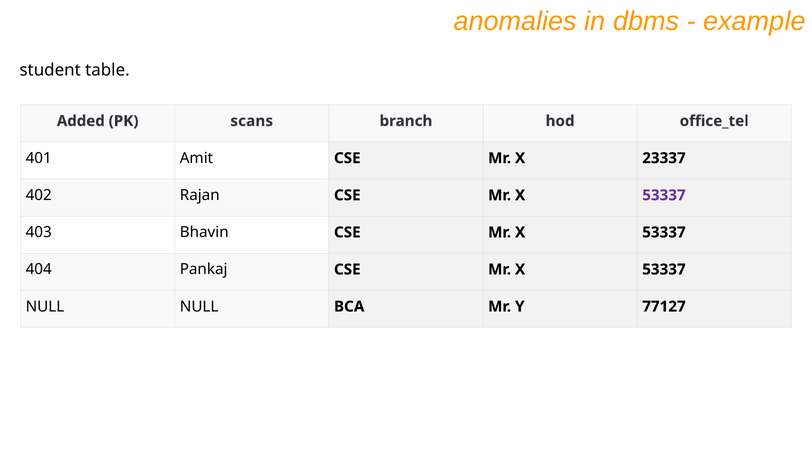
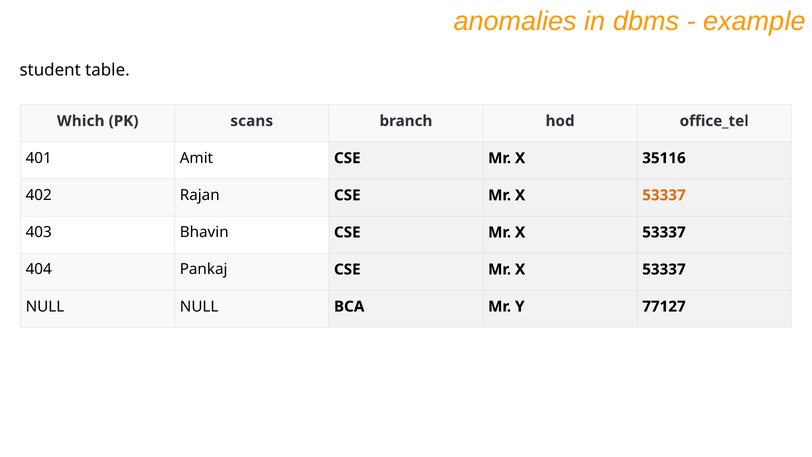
Added: Added -> Which (81, 121)
23337: 23337 -> 35116 (664, 158)
53337 colour: purple -> orange (664, 195)
